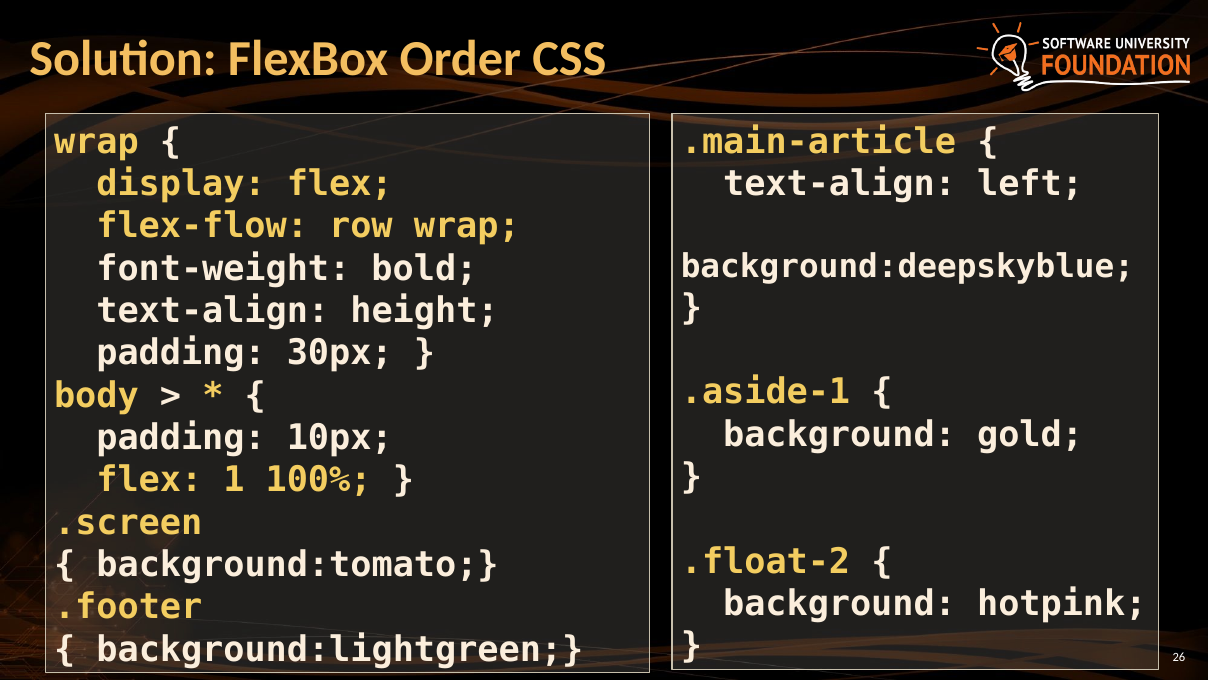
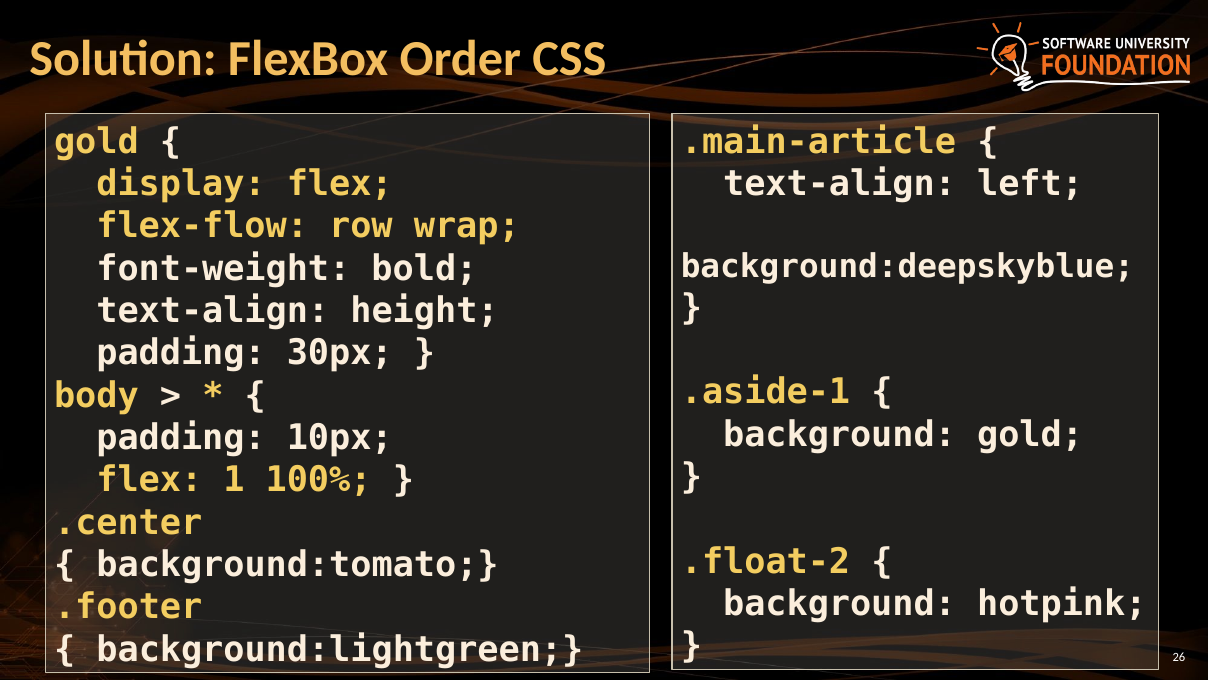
wrap: wrap -> gold (96, 141)
.screen: .screen -> .center (128, 522)
